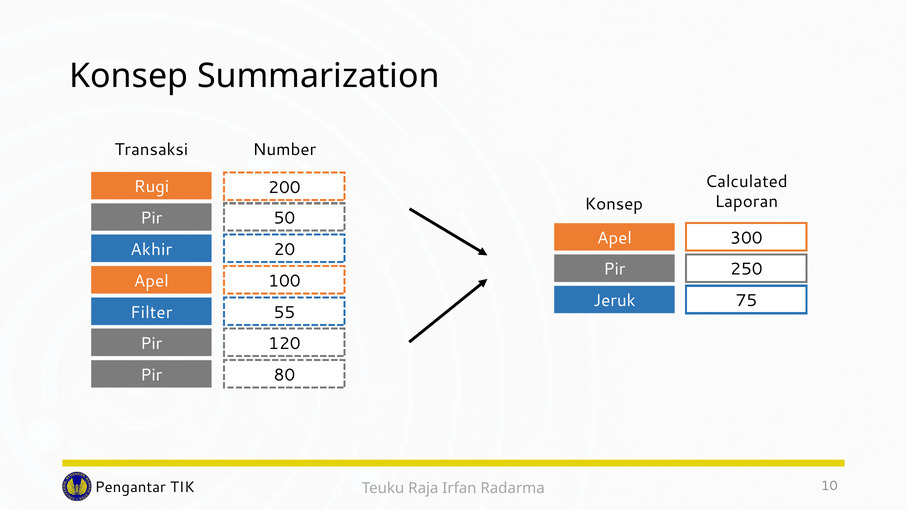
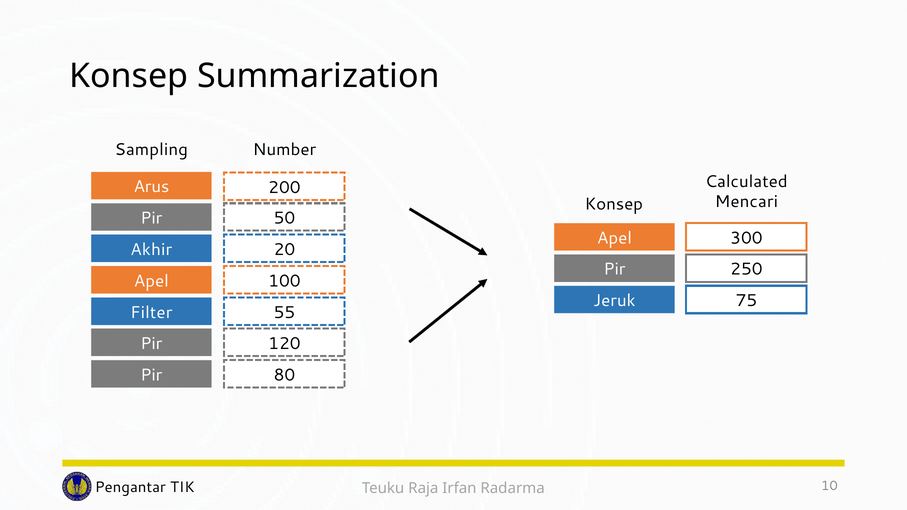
Transaksi: Transaksi -> Sampling (151, 150)
Rugi: Rugi -> Arus (151, 187)
Laporan: Laporan -> Mencari (746, 202)
